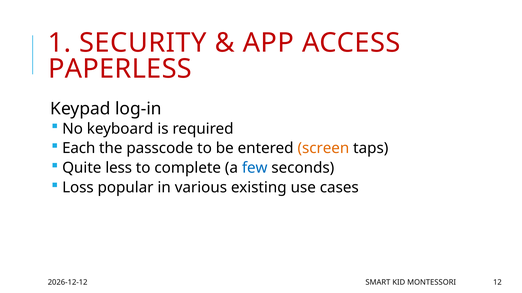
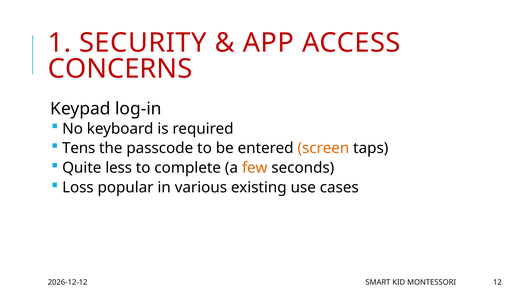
PAPERLESS: PAPERLESS -> CONCERNS (120, 69)
Each: Each -> Tens (79, 149)
few colour: blue -> orange (255, 168)
